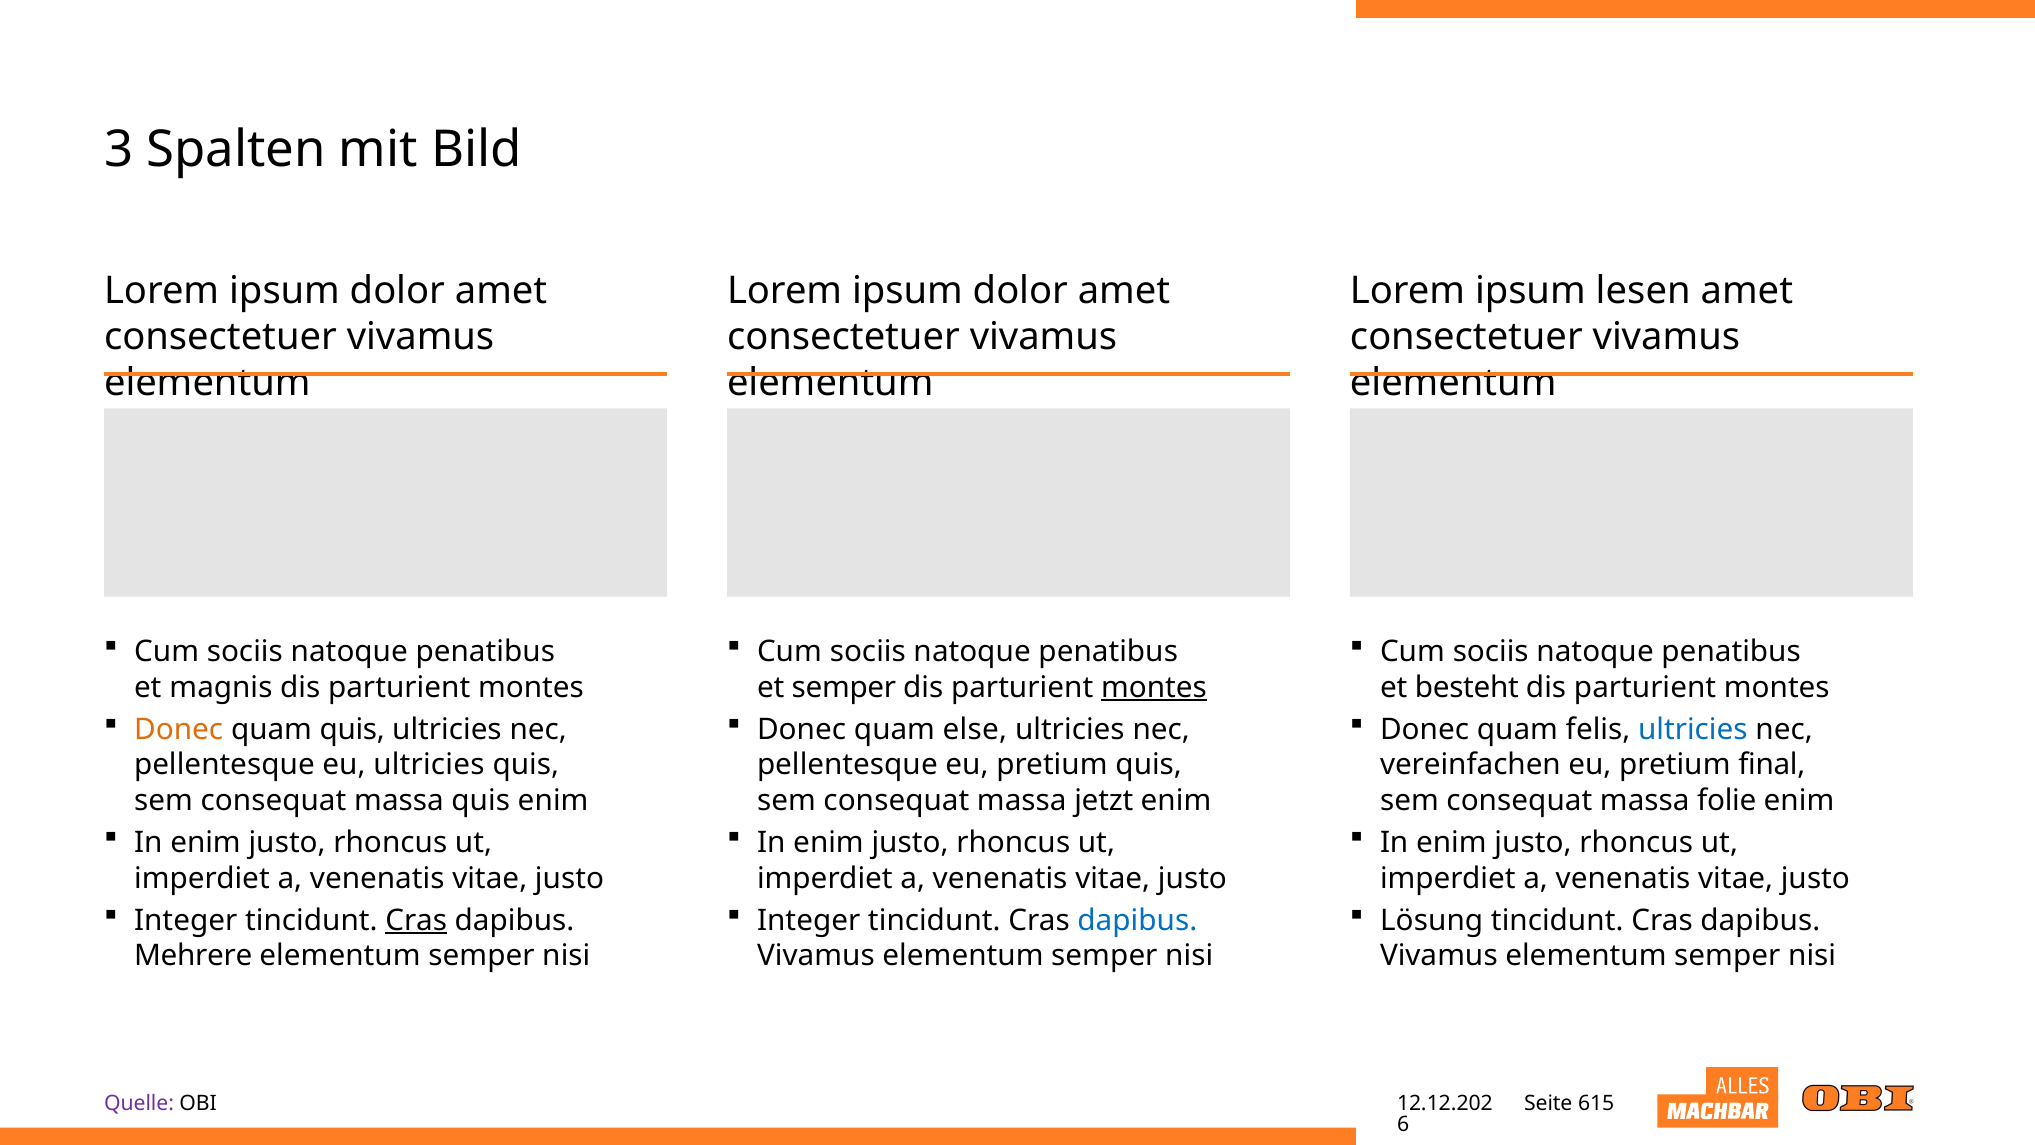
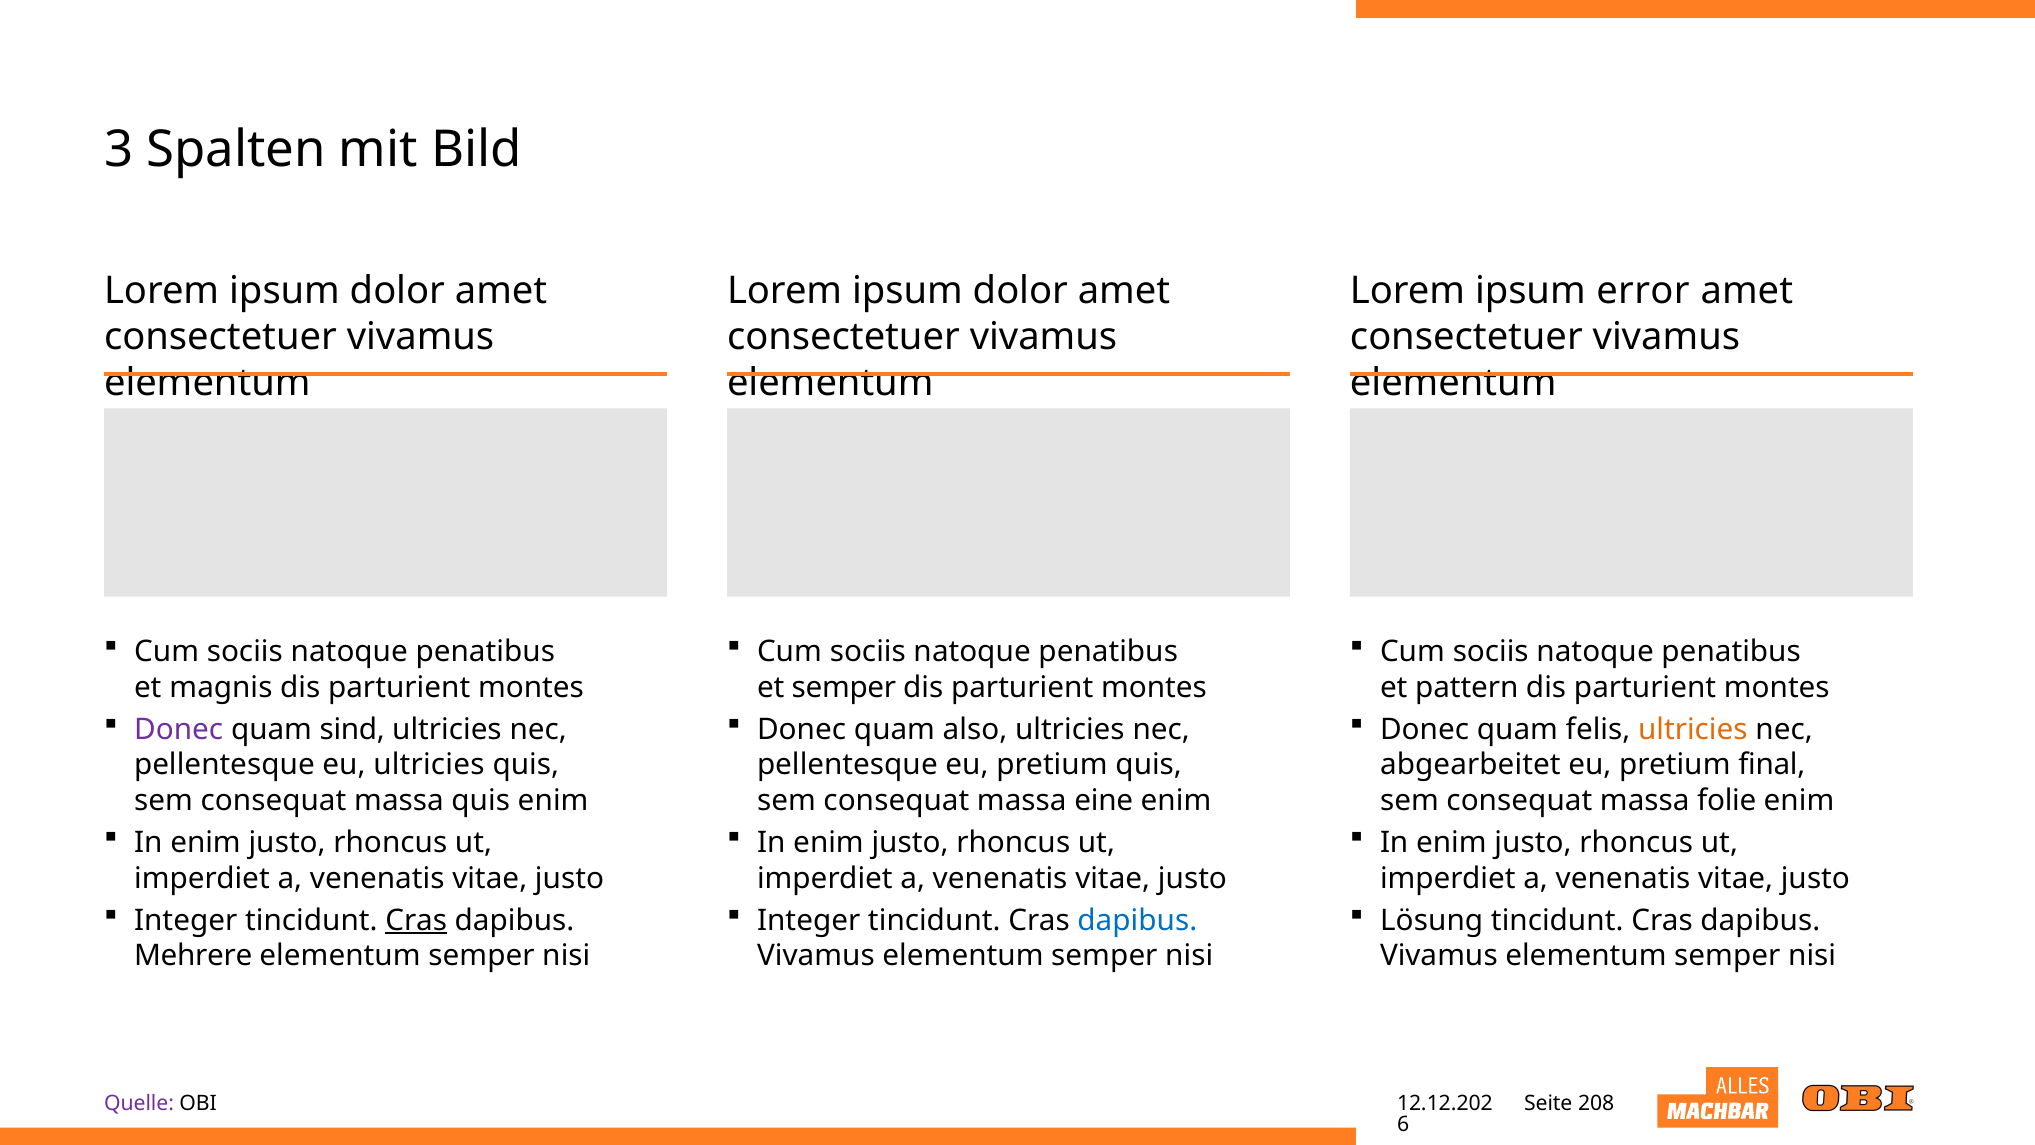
lesen: lesen -> error (1643, 291)
montes underline: present -> none (1154, 687)
besteht: besteht -> pattern (1467, 687)
Donec colour: orange -> purple (179, 729)
quam quis: quis -> sind (352, 729)
else: else -> also (975, 729)
ultricies colour: blue -> orange (1693, 729)
vereinfachen: vereinfachen -> abgearbeitet (1470, 765)
jetzt: jetzt -> eine (1104, 800)
615: 615 -> 208 (1596, 1103)
